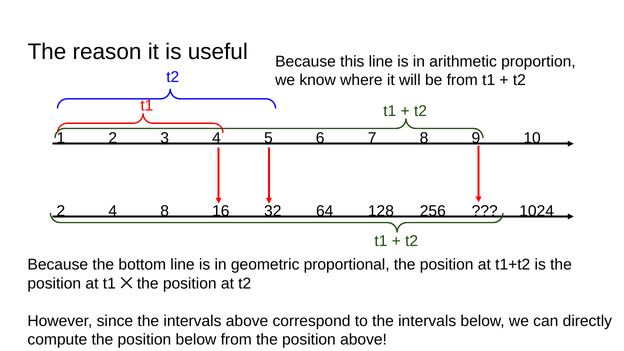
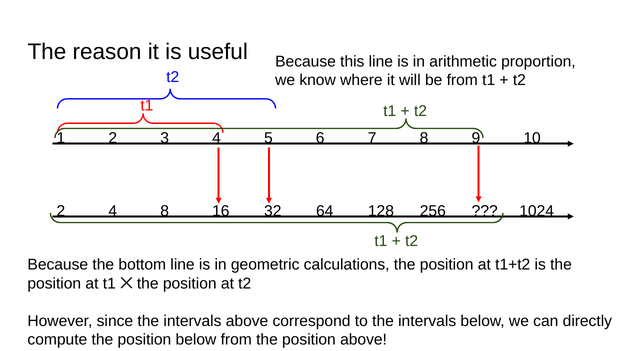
proportional: proportional -> calculations (347, 265)
